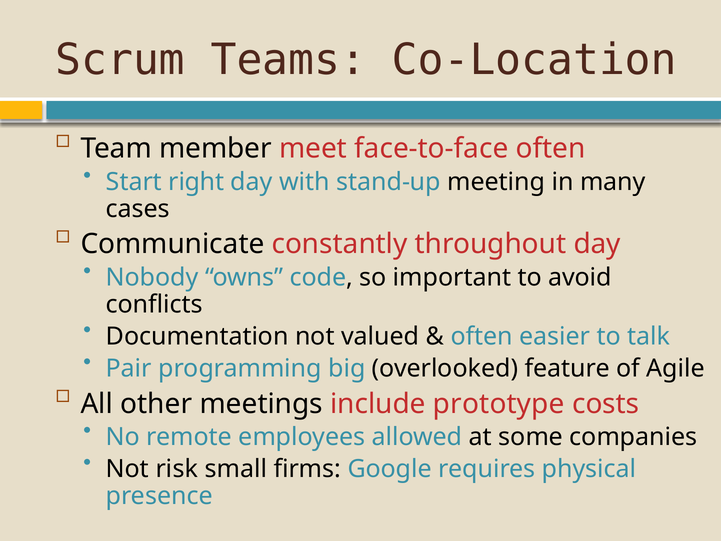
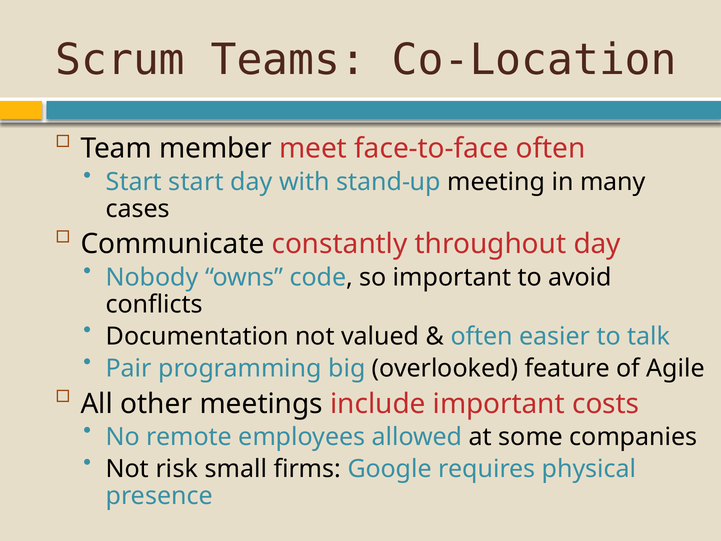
Start right: right -> start (196, 182)
include prototype: prototype -> important (499, 404)
